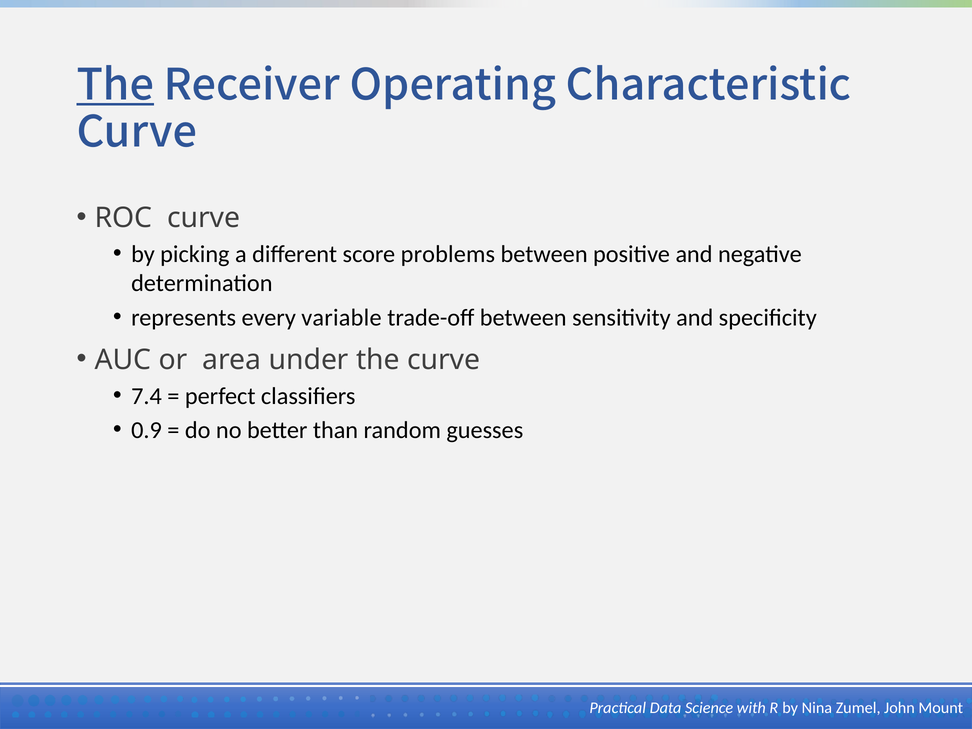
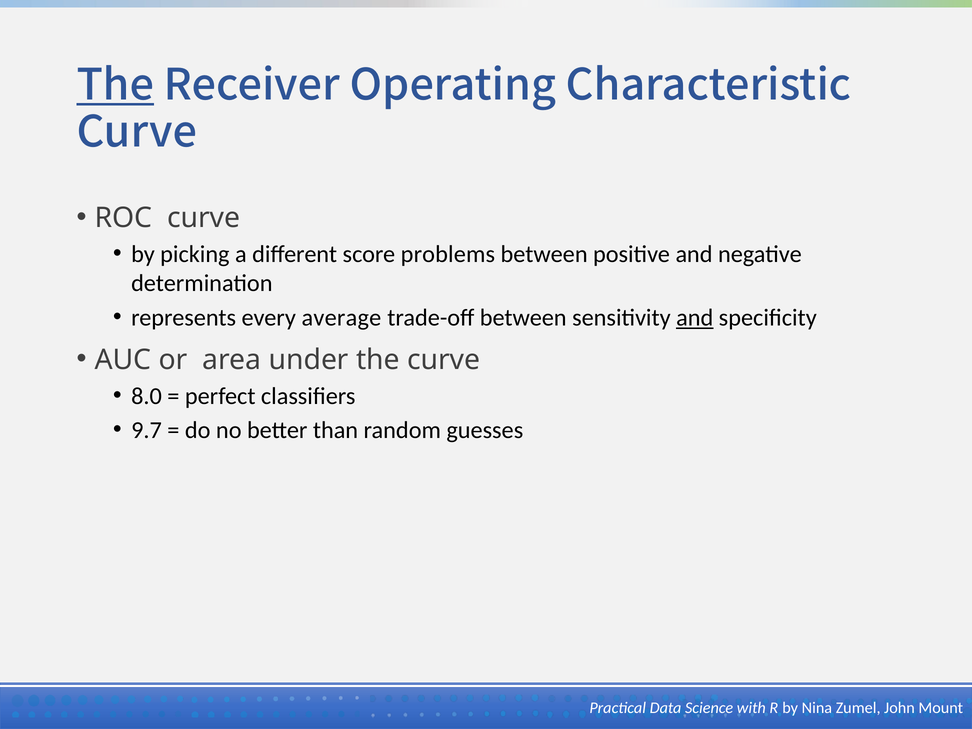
variable: variable -> average (341, 318)
and underline: none -> present (695, 318)
7.4: 7.4 -> 8.0 (147, 396)
0.9: 0.9 -> 9.7 (147, 430)
